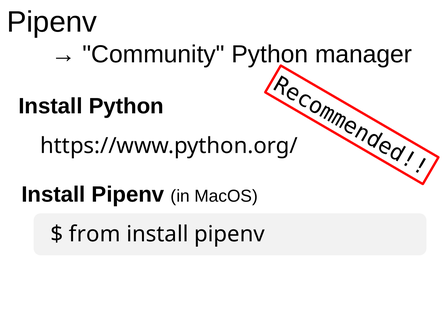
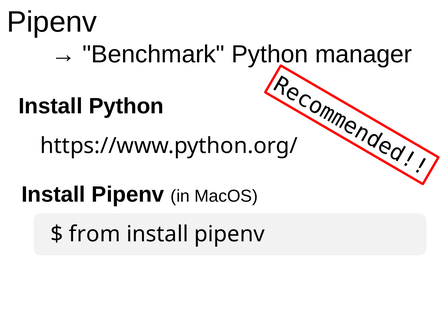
Community: Community -> Benchmark (154, 54)
